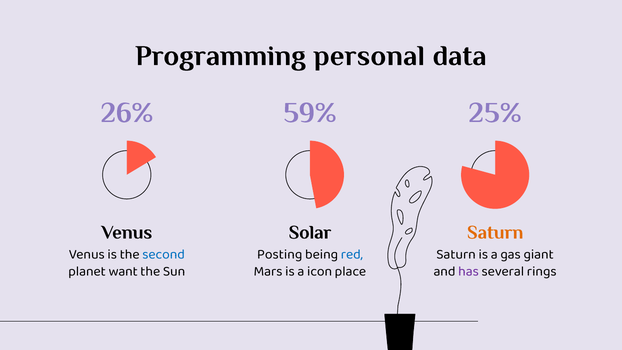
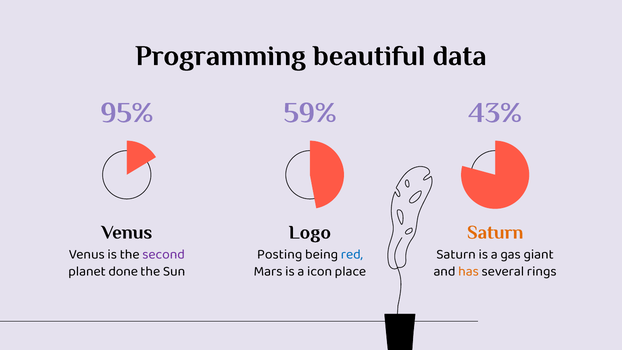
personal: personal -> beautiful (369, 56)
26%: 26% -> 95% (127, 112)
25%: 25% -> 43% (495, 112)
Solar: Solar -> Logo (310, 232)
second colour: blue -> purple (164, 254)
want: want -> done (123, 271)
has colour: purple -> orange (468, 271)
